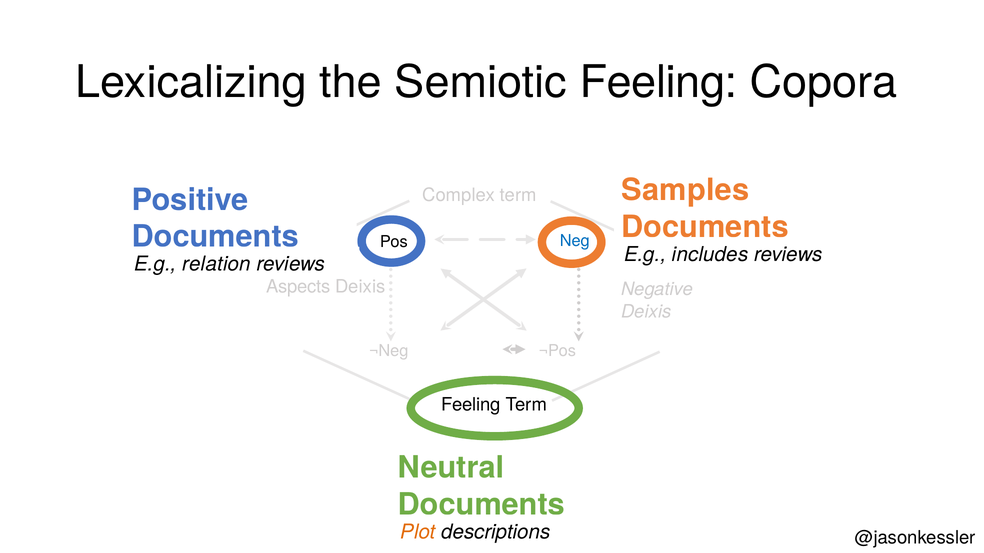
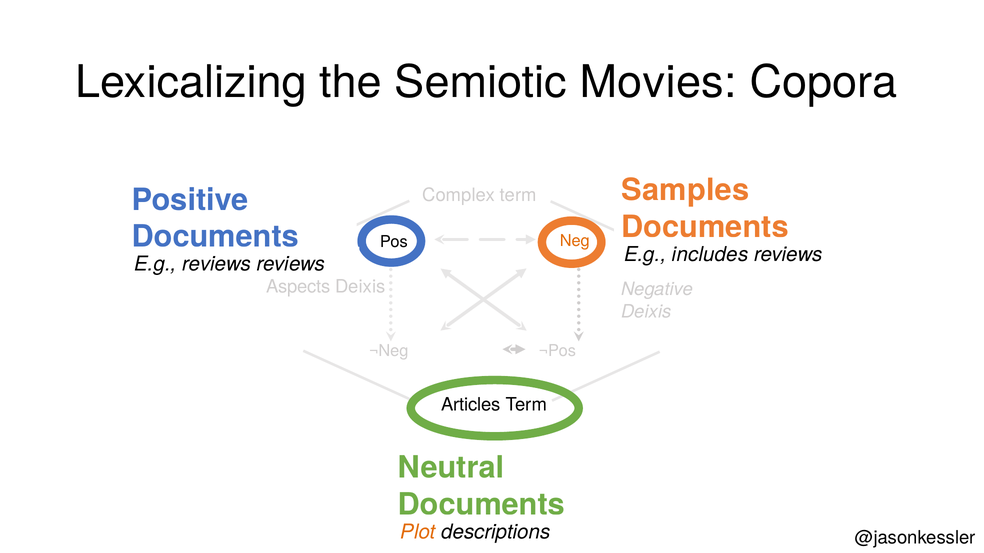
Semiotic Feeling: Feeling -> Movies (658, 83)
Neg colour: blue -> orange (575, 241)
E.g relation: relation -> reviews (217, 264)
Feeling: Feeling -> Articles (471, 405)
